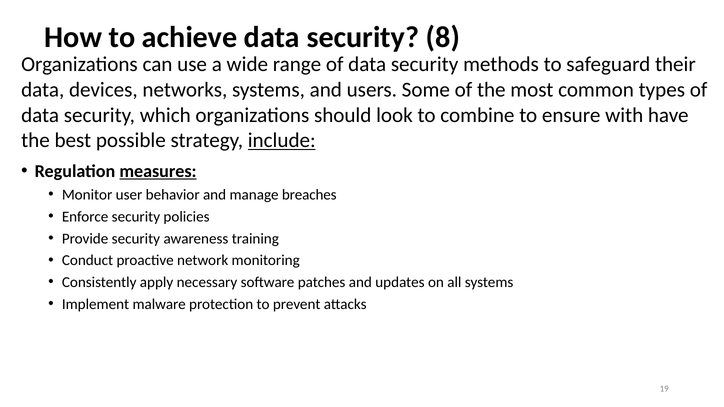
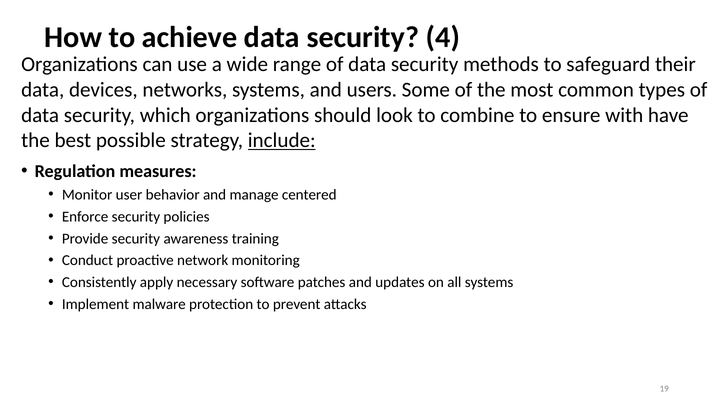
8: 8 -> 4 (443, 38)
measures underline: present -> none (158, 171)
breaches: breaches -> centered (309, 195)
